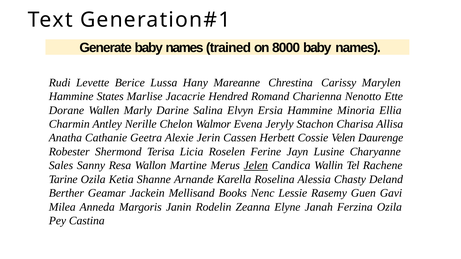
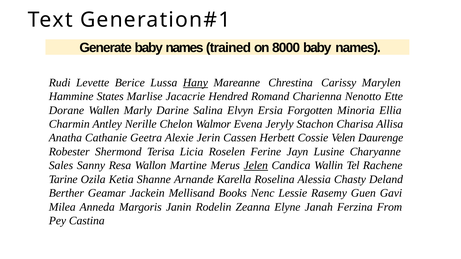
Hany underline: none -> present (195, 83)
Ersia Hammine: Hammine -> Forgotten (310, 110)
Ferzina Ozila: Ozila -> From (389, 207)
